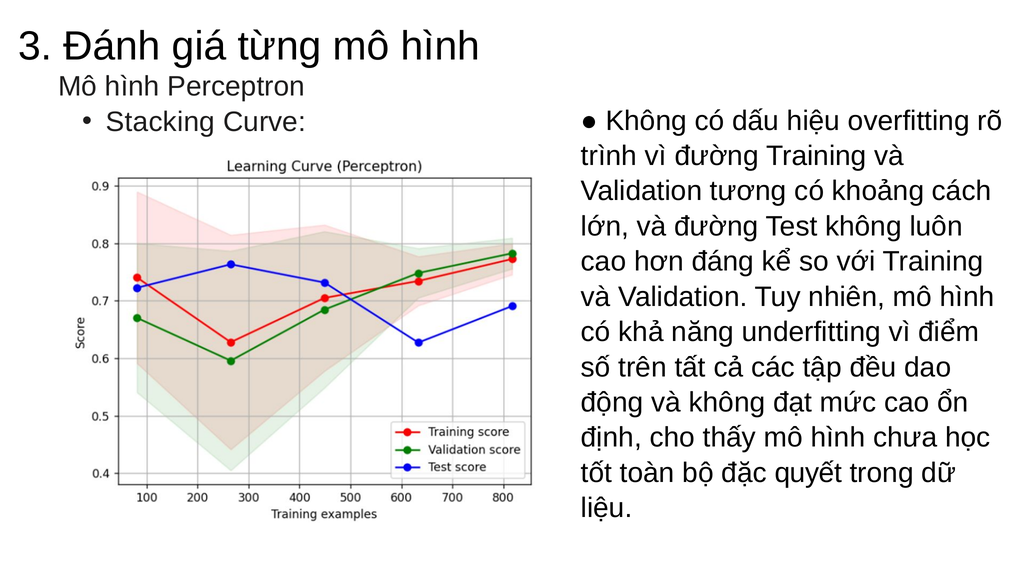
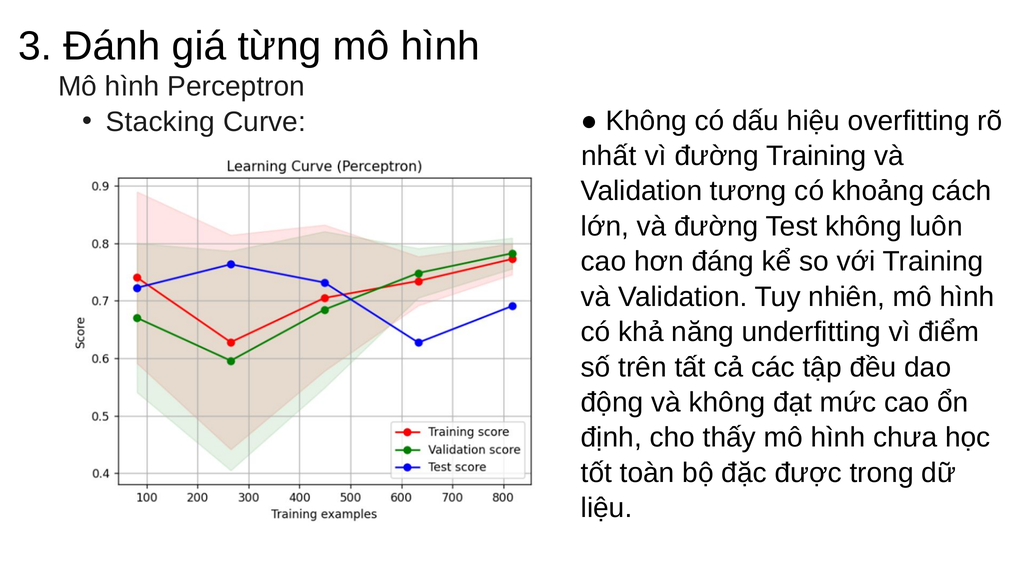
trình: trình -> nhất (609, 156)
quyết: quyết -> được (808, 473)
